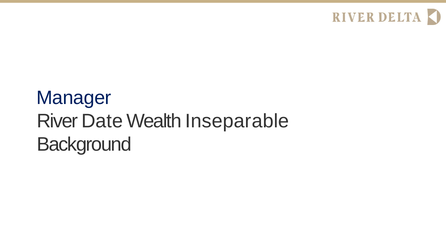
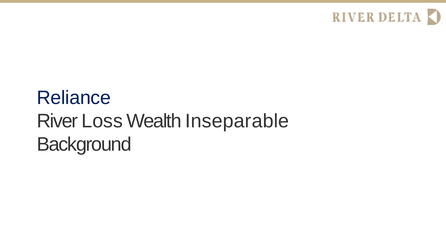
Manager: Manager -> Reliance (74, 98)
Date: Date -> Loss (102, 121)
